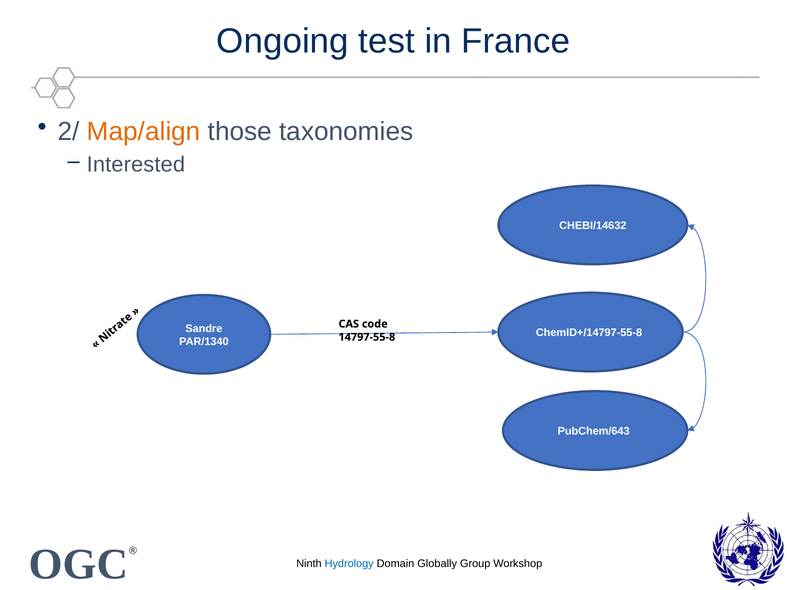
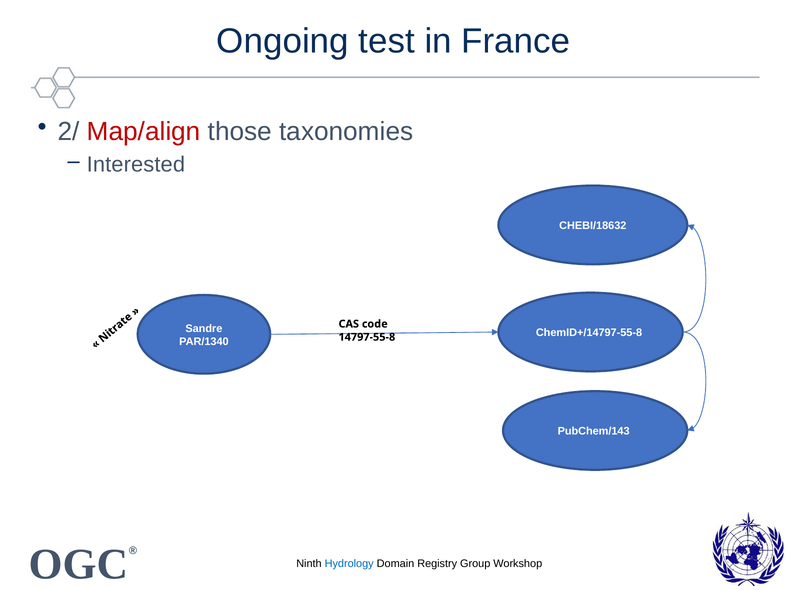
Map/align colour: orange -> red (144, 132)
CHEBI/14632: CHEBI/14632 -> CHEBI/18632 (593, 226)
PubChem/643: PubChem/643 -> PubChem/143 (594, 431)
Globally: Globally -> Registry (437, 564)
